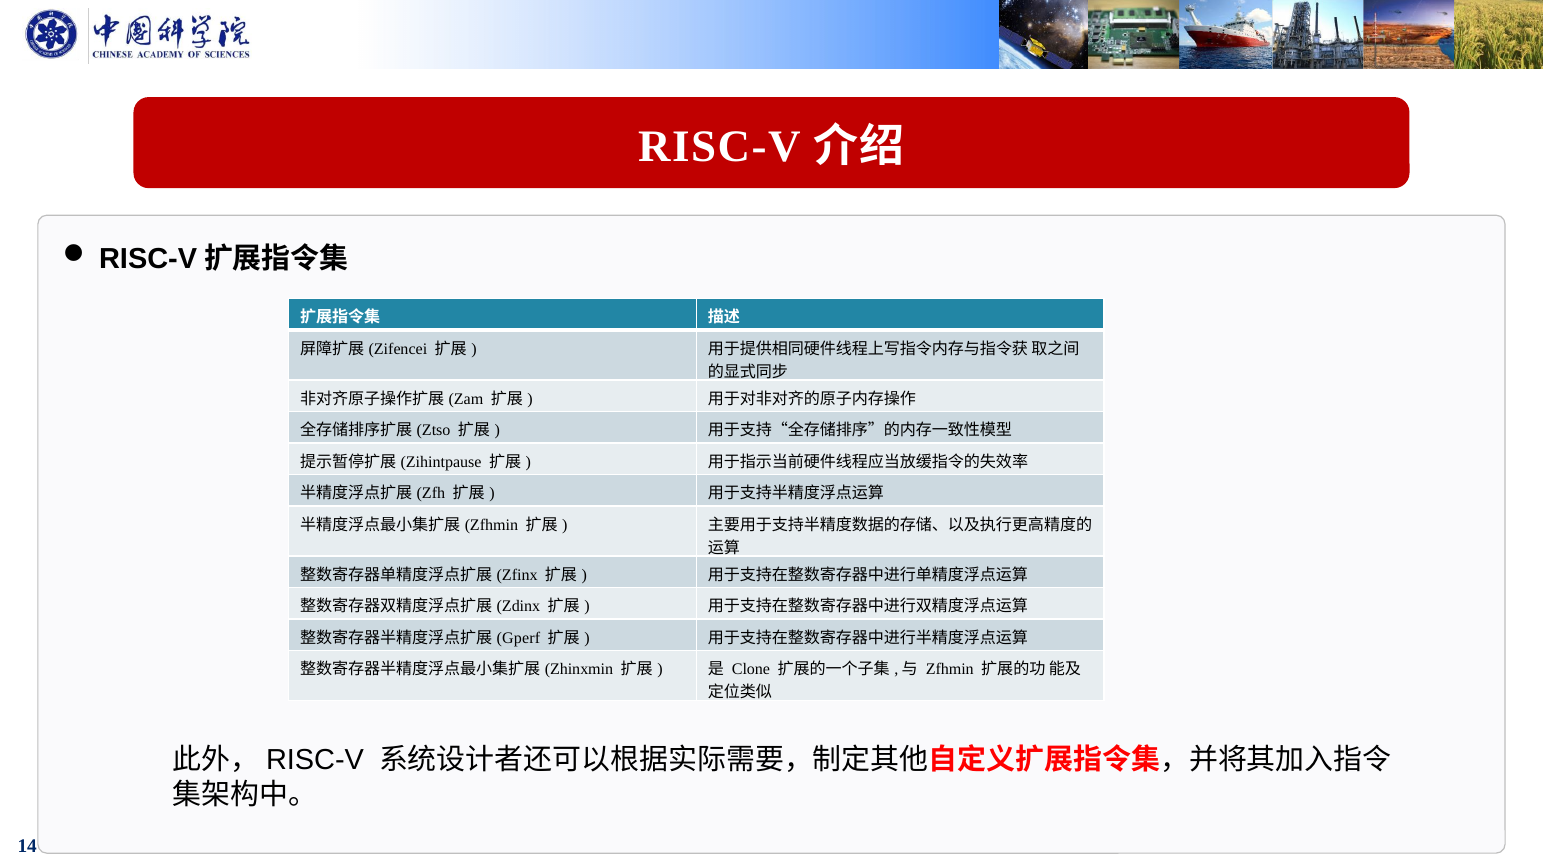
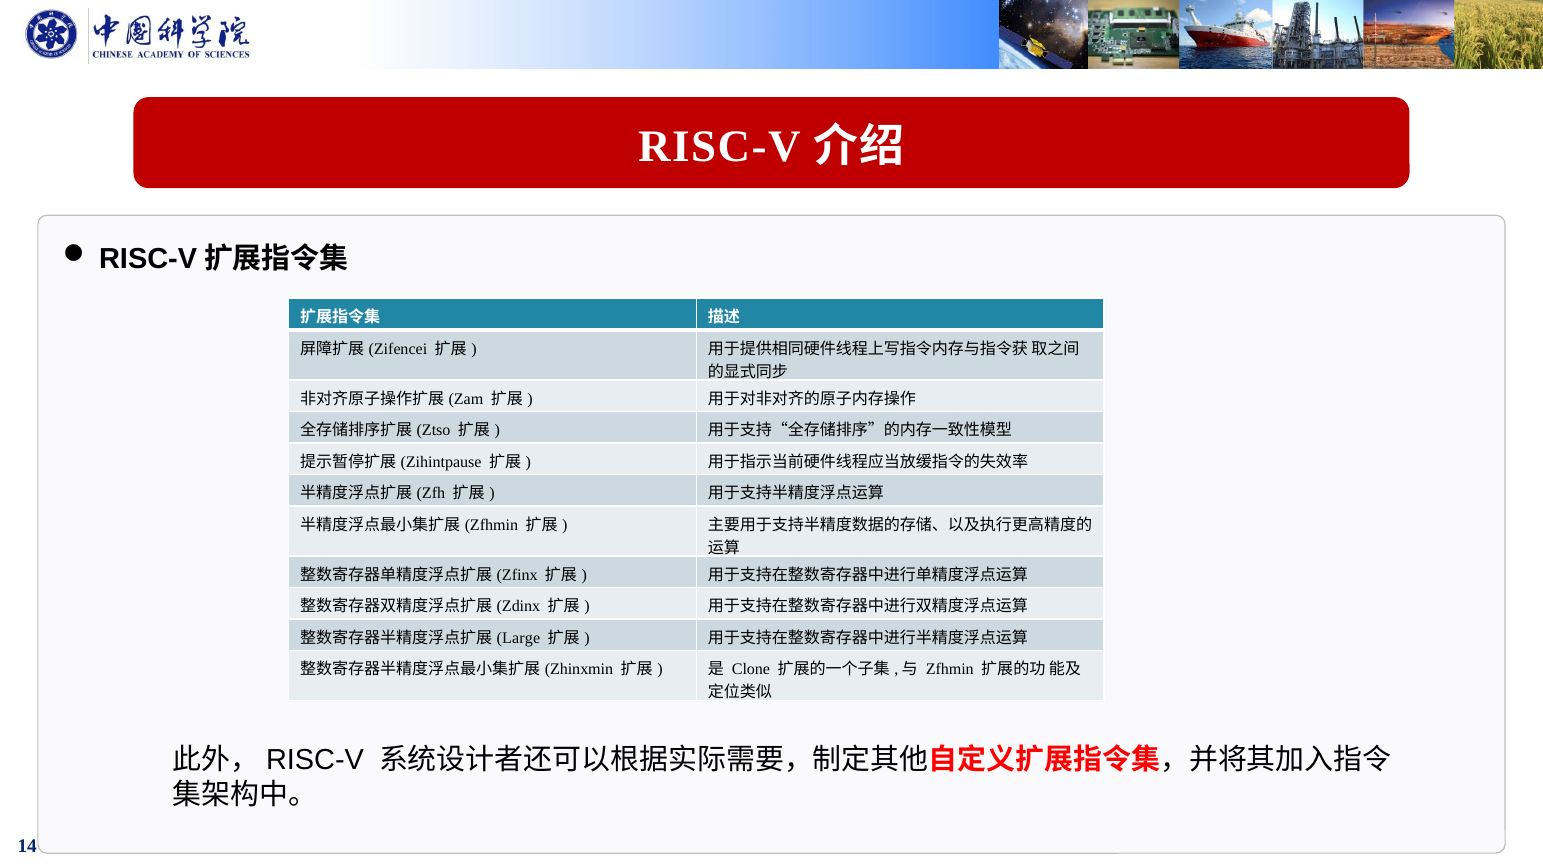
Gperf: Gperf -> Large (518, 638)
